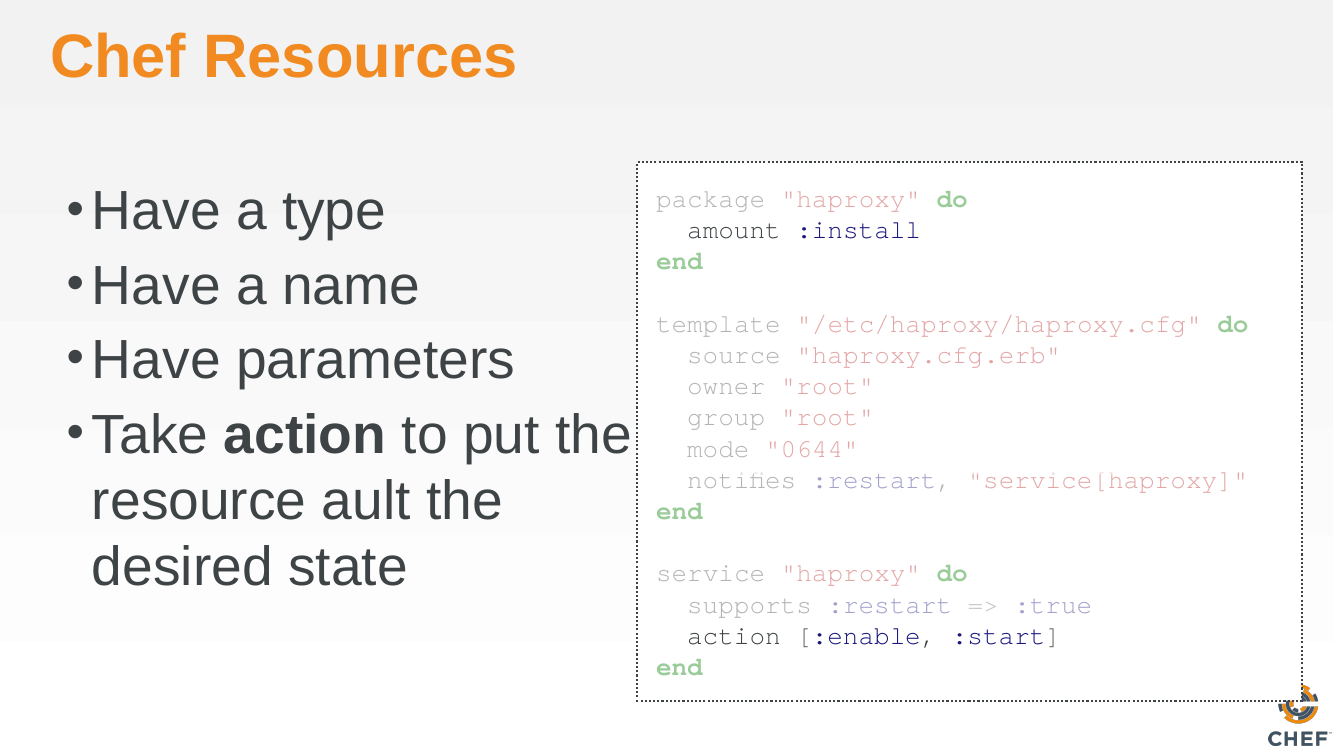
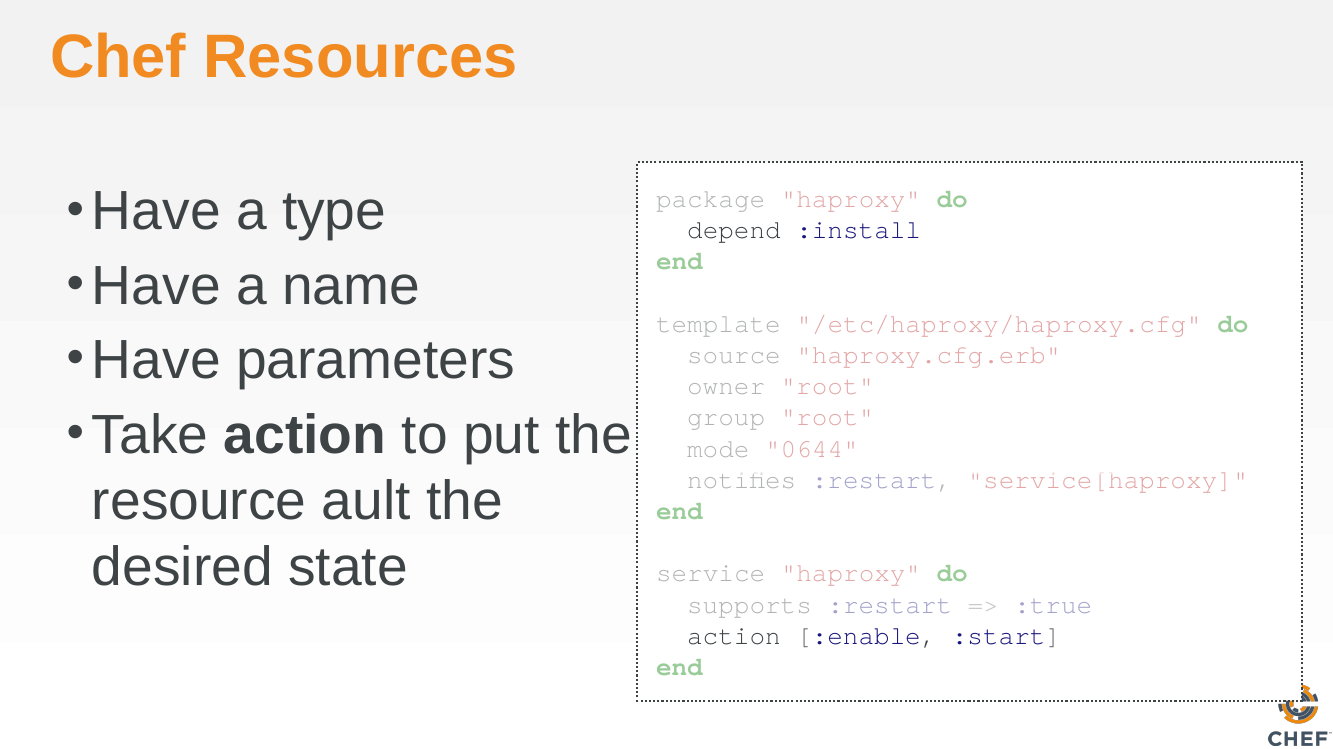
amount: amount -> depend (734, 230)
